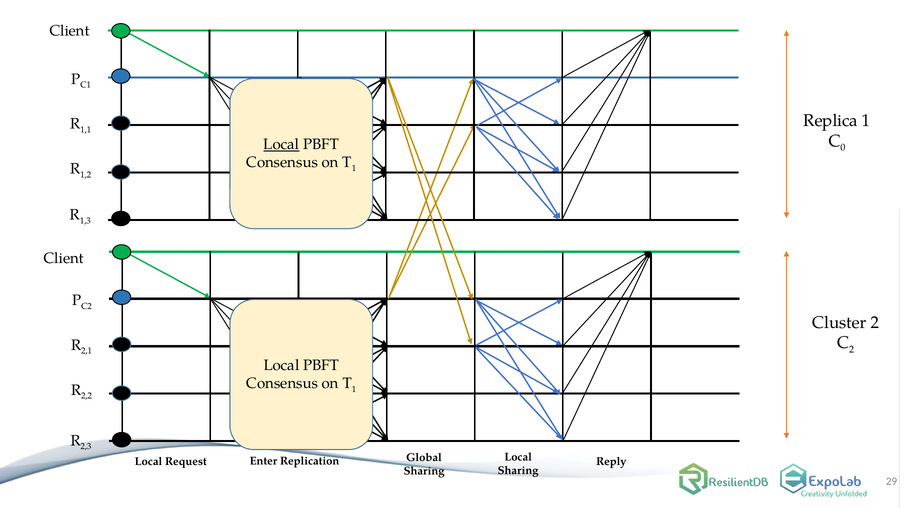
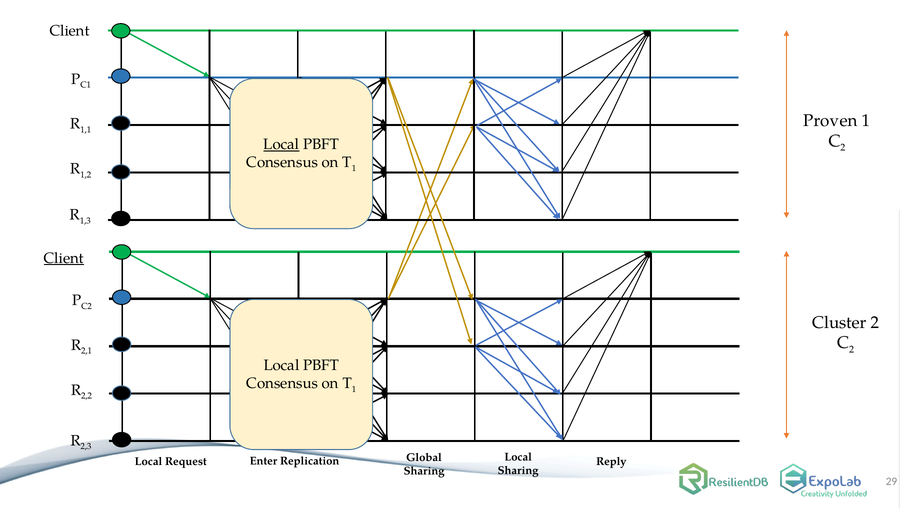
Replica: Replica -> Proven (830, 121)
0: 0 -> 2 (843, 148)
Client underline: none -> present (64, 258)
